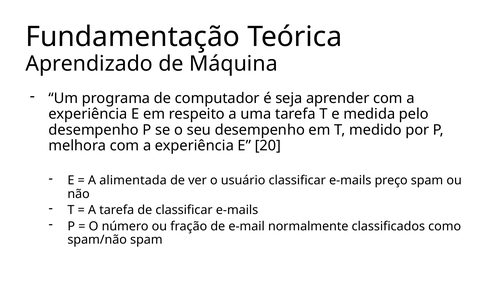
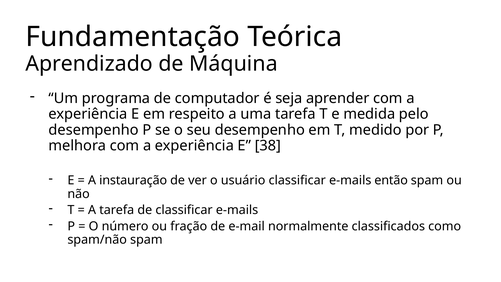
20: 20 -> 38 (268, 146)
alimentada: alimentada -> instauração (133, 180)
preço: preço -> então (391, 180)
